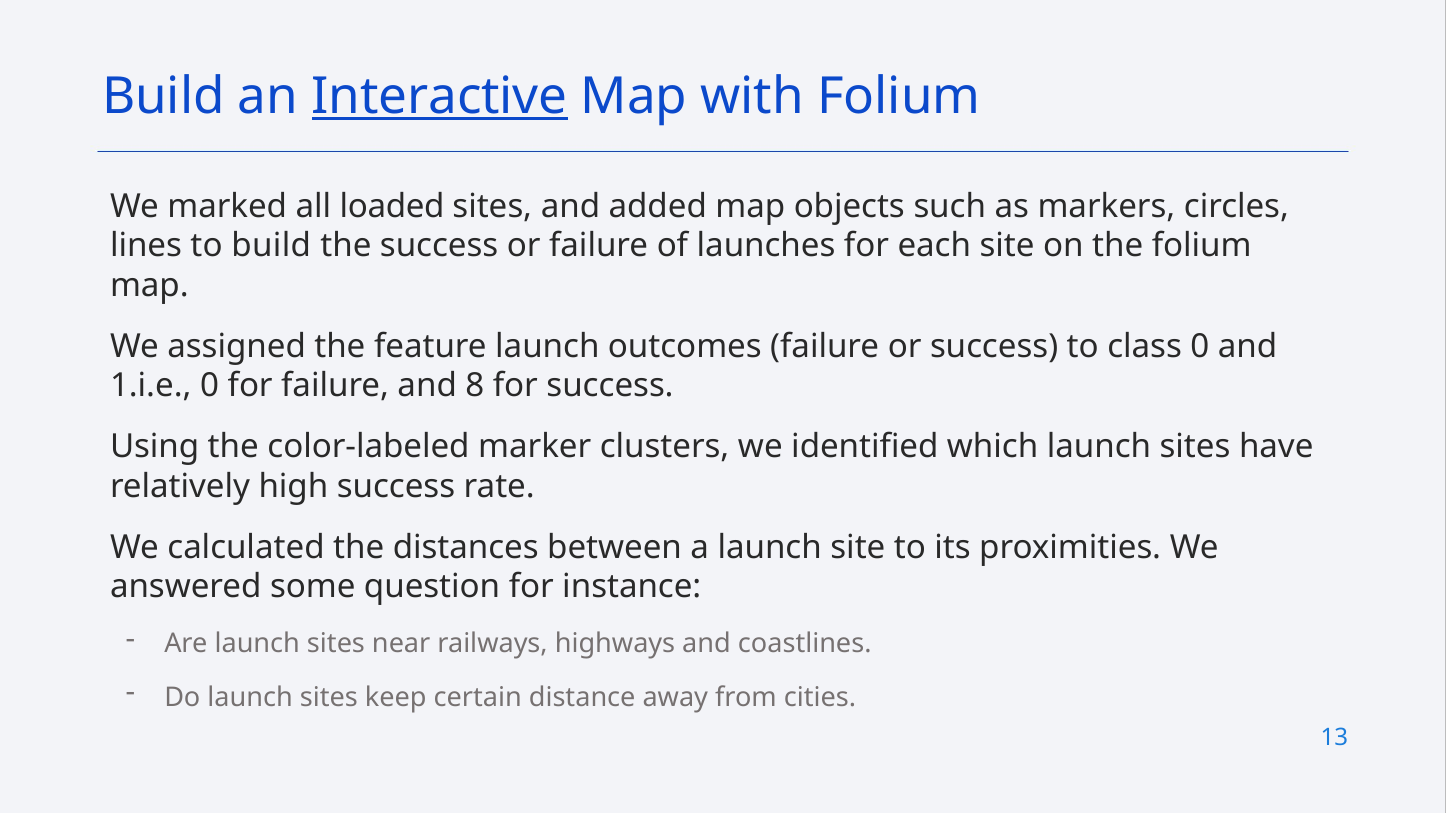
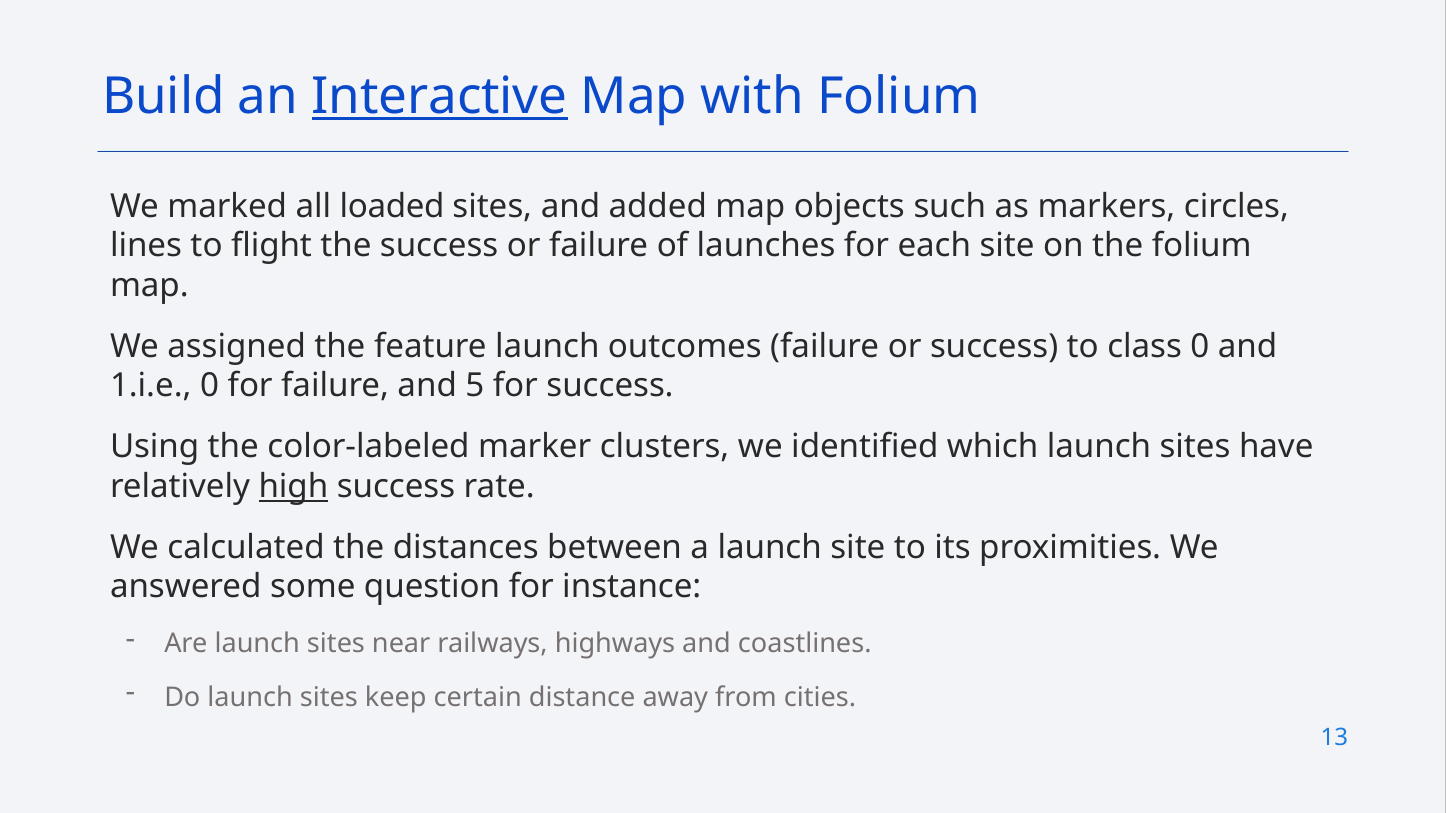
to build: build -> flight (271, 246)
8: 8 -> 5 (475, 386)
high underline: none -> present (293, 487)
